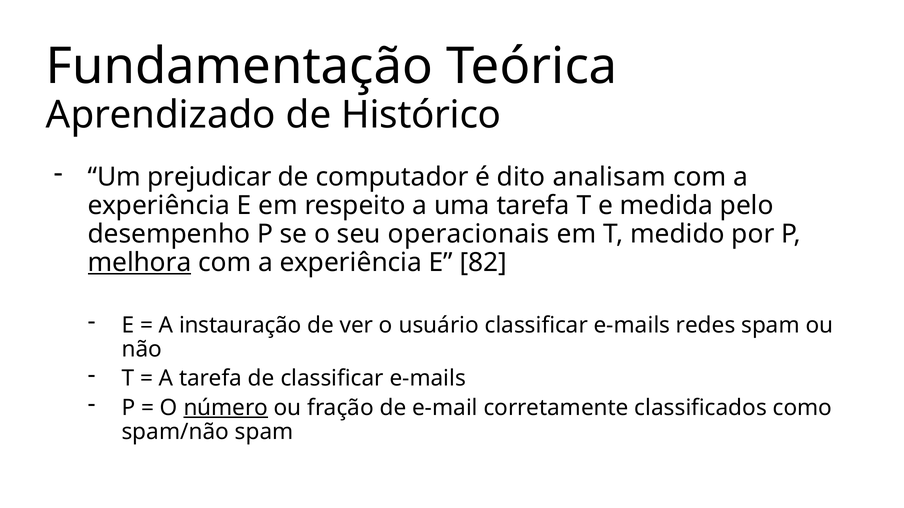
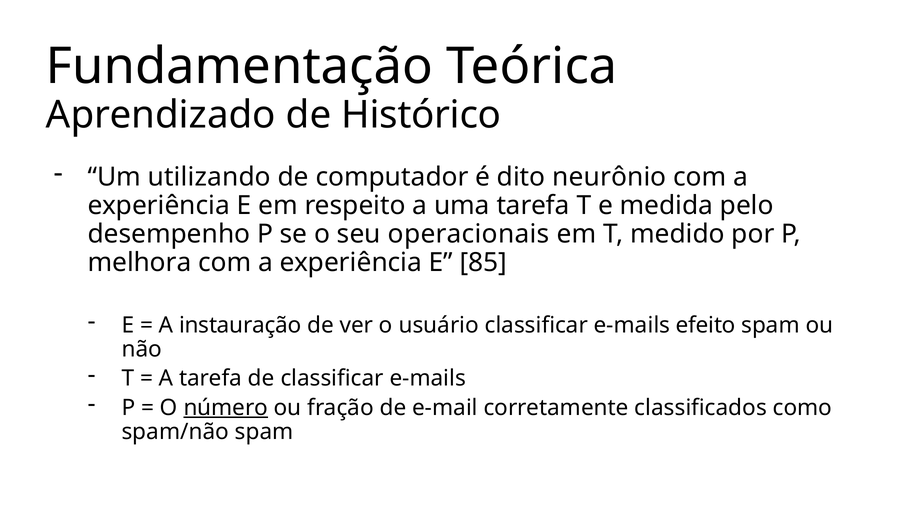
prejudicar: prejudicar -> utilizando (209, 177)
analisam: analisam -> neurônio (609, 177)
melhora underline: present -> none (140, 263)
82: 82 -> 85 (483, 263)
redes: redes -> efeito (706, 325)
